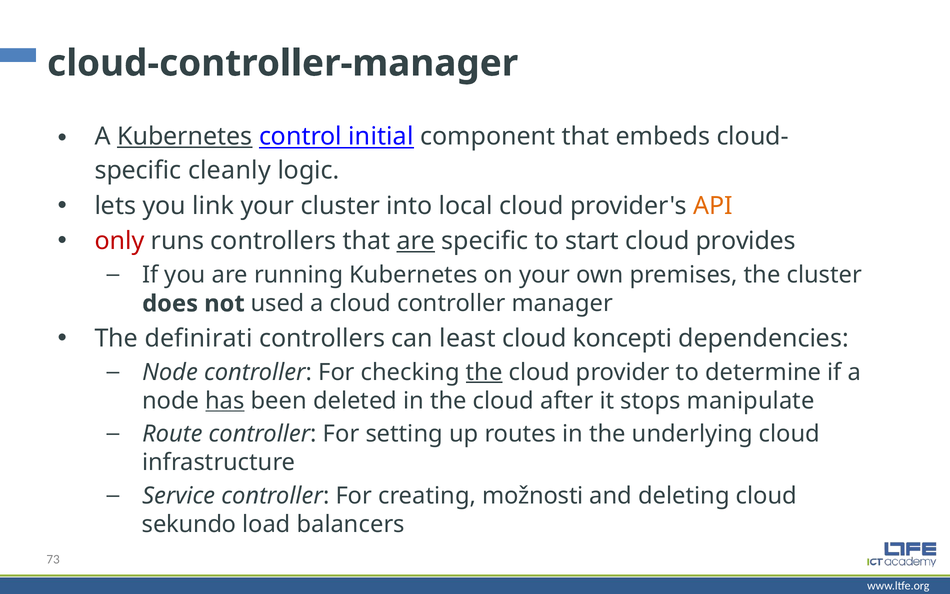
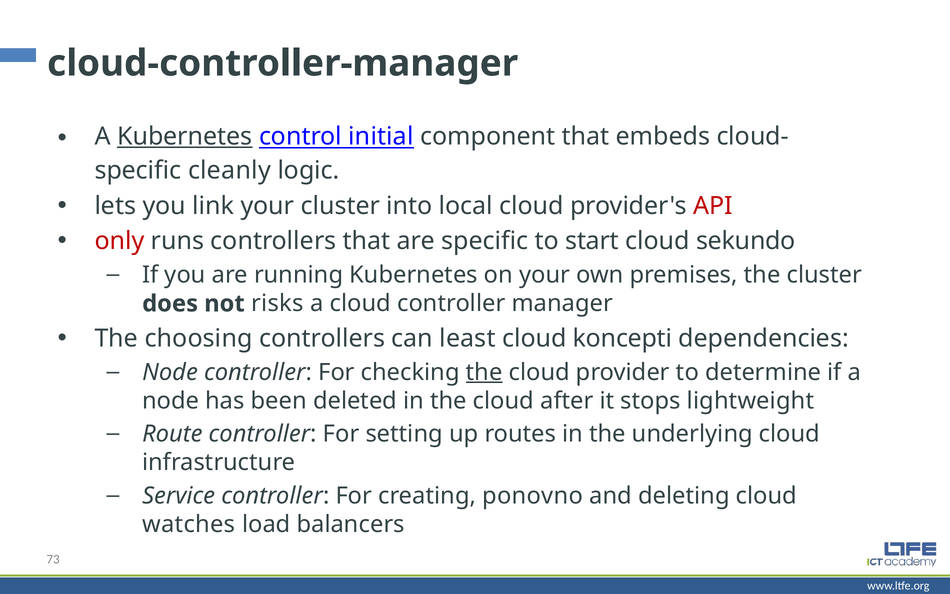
API colour: orange -> red (713, 206)
are underline: present -> none (416, 241)
provides: provides -> sekundo (746, 241)
used: used -> risks (278, 303)
definirati: definirati -> choosing (199, 338)
has underline: present -> none (225, 401)
manipulate: manipulate -> lightweight (751, 401)
možnosti: možnosti -> ponovno (533, 496)
sekundo: sekundo -> watches (189, 524)
